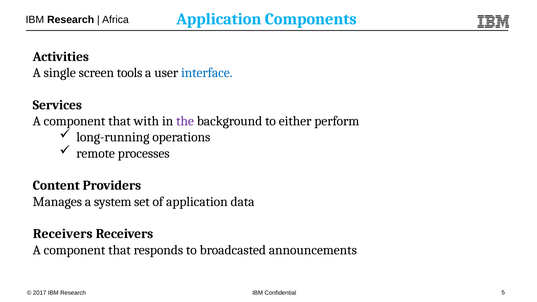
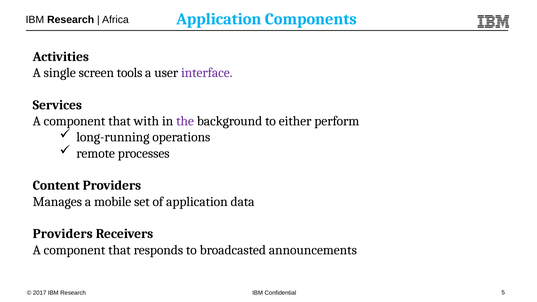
interface colour: blue -> purple (207, 73)
system: system -> mobile (113, 202)
Receivers: Receivers -> Providers (63, 234)
